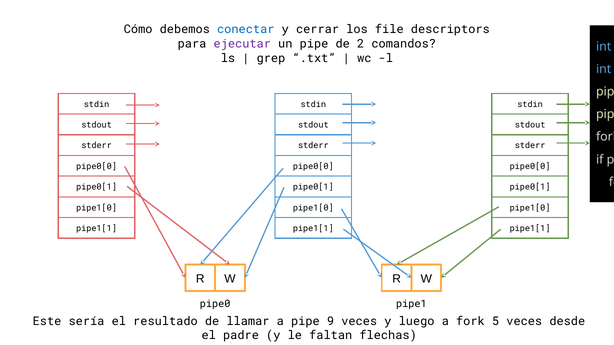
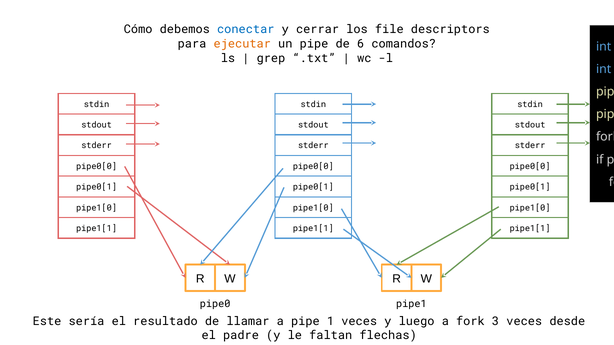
ejecutar colour: purple -> orange (242, 44)
2: 2 -> 6 (361, 44)
9: 9 -> 1 (330, 322)
5: 5 -> 3 (496, 322)
